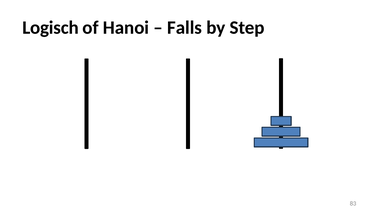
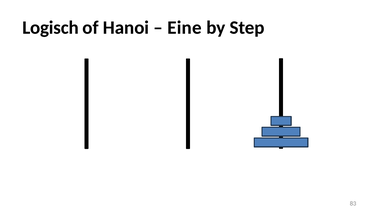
Falls: Falls -> Eine (184, 28)
